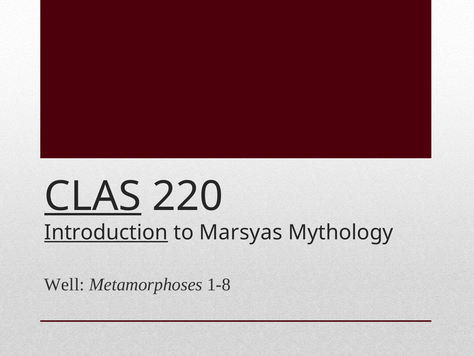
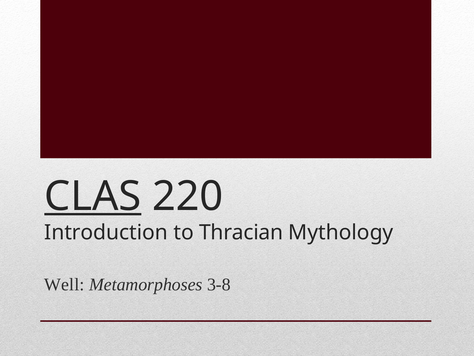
Introduction underline: present -> none (106, 232)
Marsyas: Marsyas -> Thracian (241, 232)
1-8: 1-8 -> 3-8 (219, 284)
